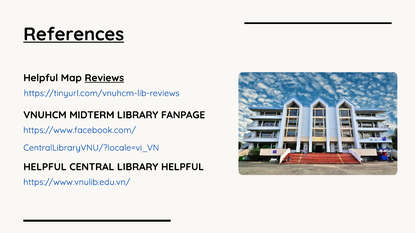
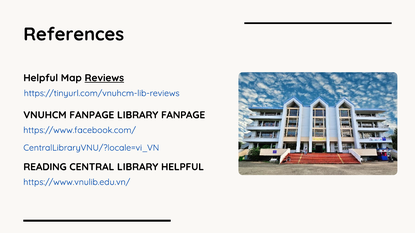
References underline: present -> none (74, 34)
VNUHCM MIDTERM: MIDTERM -> FANPAGE (92, 115)
HELPFUL: HELPFUL -> READING (45, 167)
